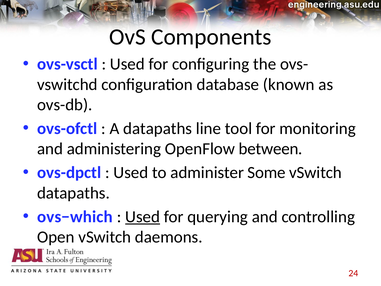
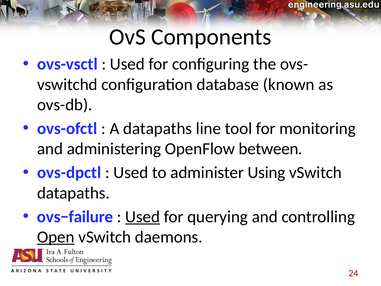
Some: Some -> Using (267, 172)
ovs−which: ovs−which -> ovs−failure (75, 217)
Open underline: none -> present (56, 237)
